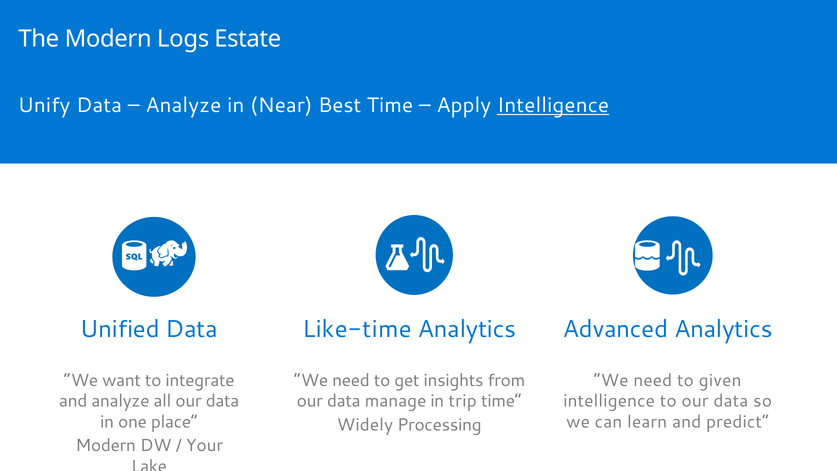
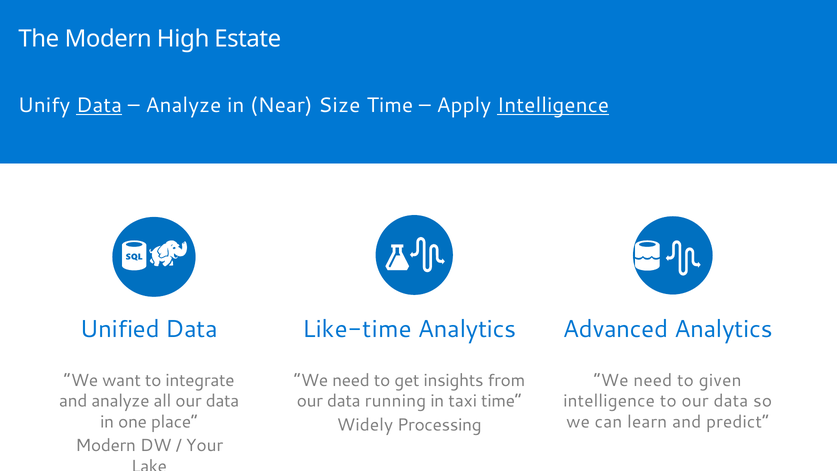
Logs: Logs -> High (183, 39)
Data underline: none -> present (99, 105)
Best: Best -> Size (339, 105)
manage: manage -> running (395, 401)
trip: trip -> taxi (463, 401)
